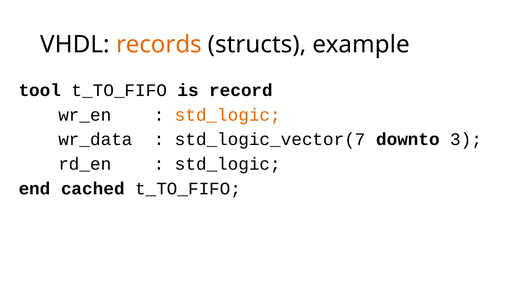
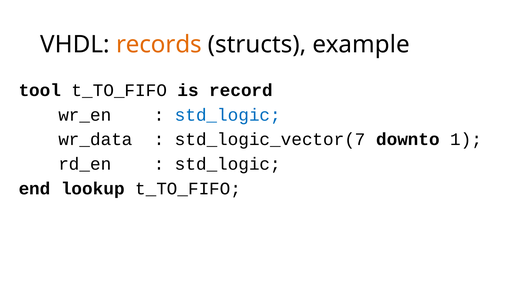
std_logic colour: orange -> blue (228, 115)
3: 3 -> 1 (466, 140)
cached: cached -> lookup (93, 189)
